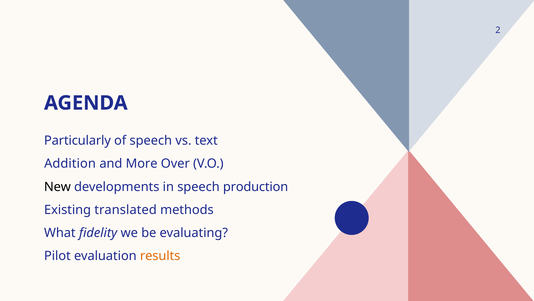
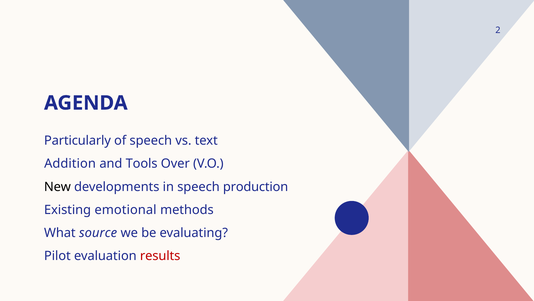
More: More -> Tools (142, 163)
translated: translated -> emotional (126, 209)
fidelity: fidelity -> source (98, 232)
results colour: orange -> red (160, 255)
